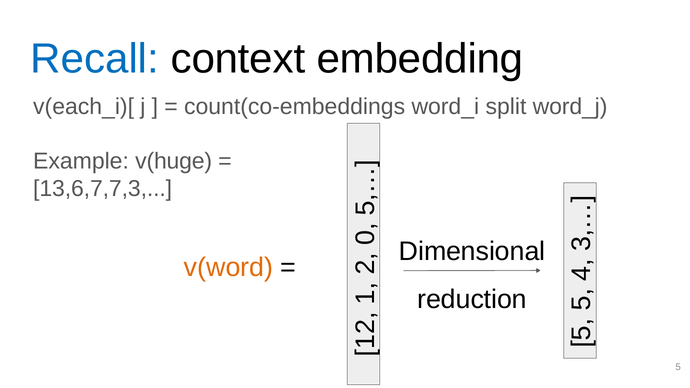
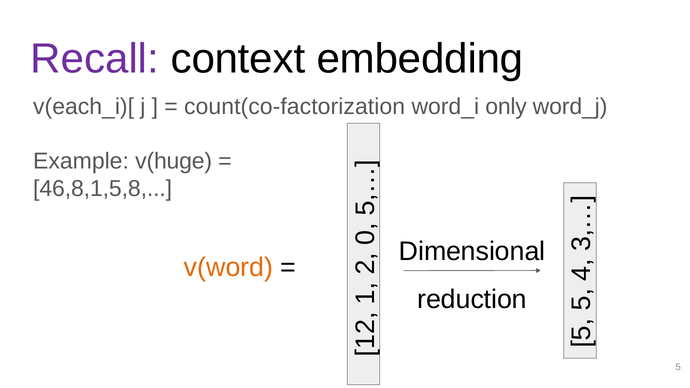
Recall colour: blue -> purple (95, 59)
count(co-embeddings: count(co-embeddings -> count(co-factorization (295, 107)
split: split -> only (506, 107)
13,6,7,7,3: 13,6,7,7,3 -> 46,8,1,5,8 (103, 189)
